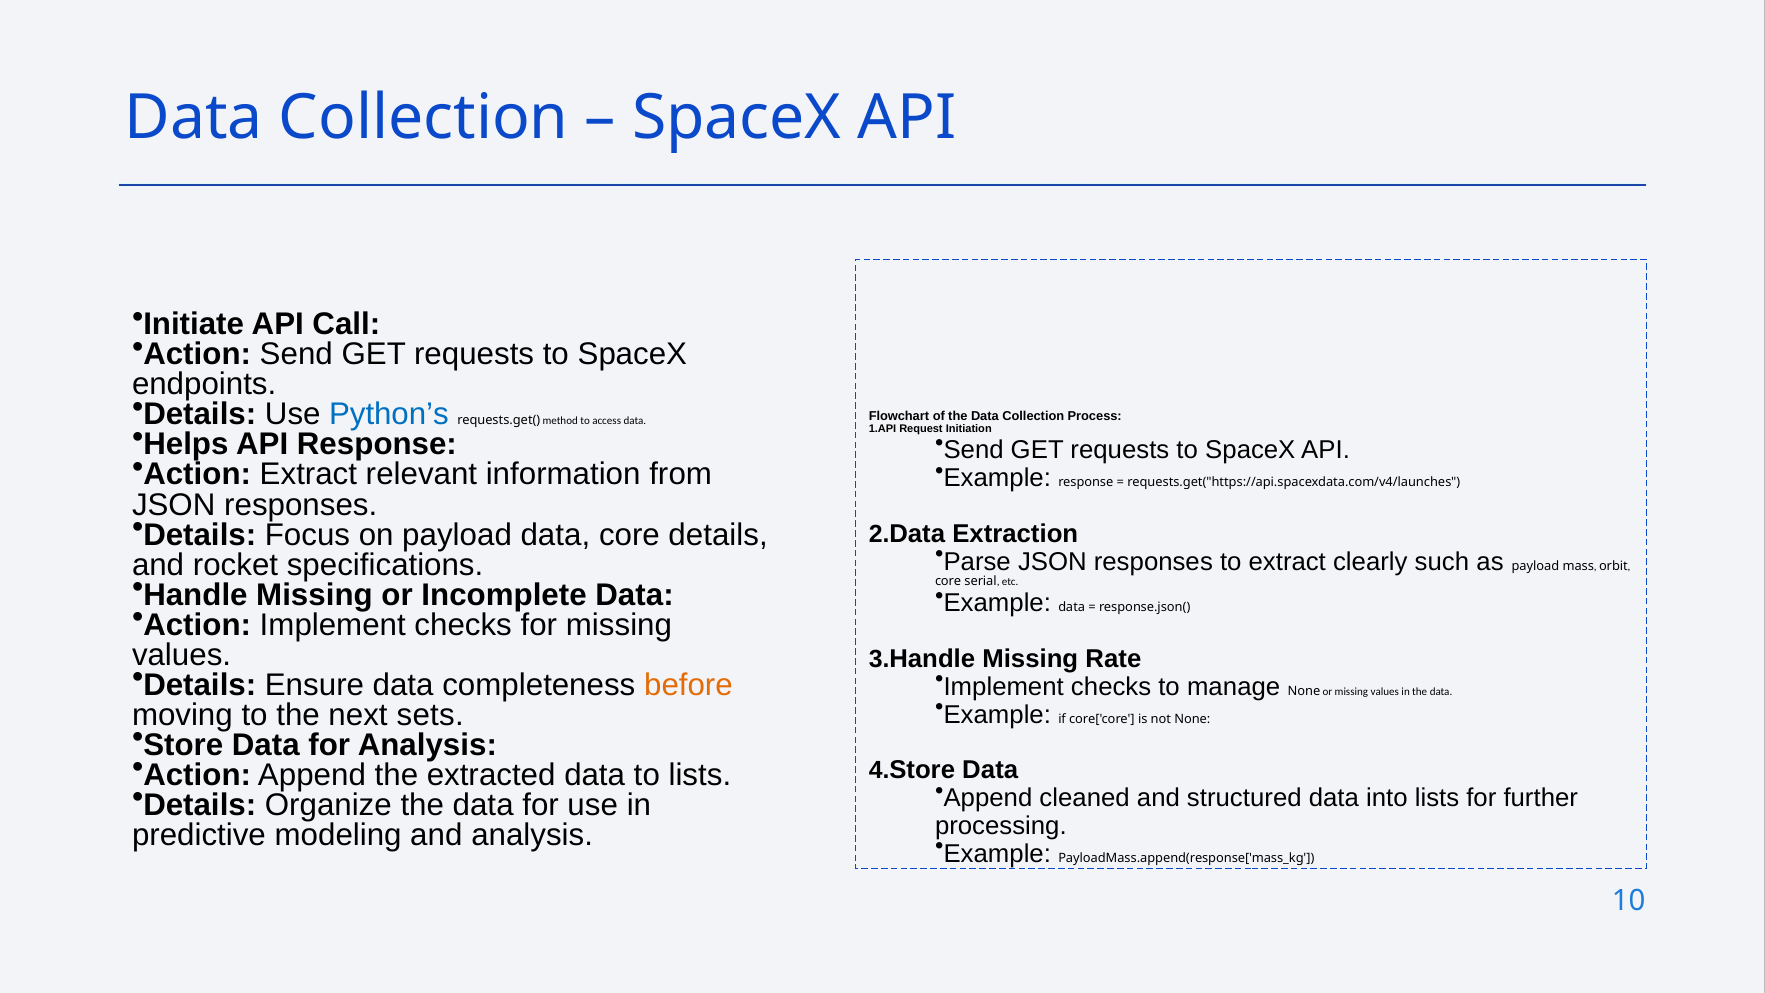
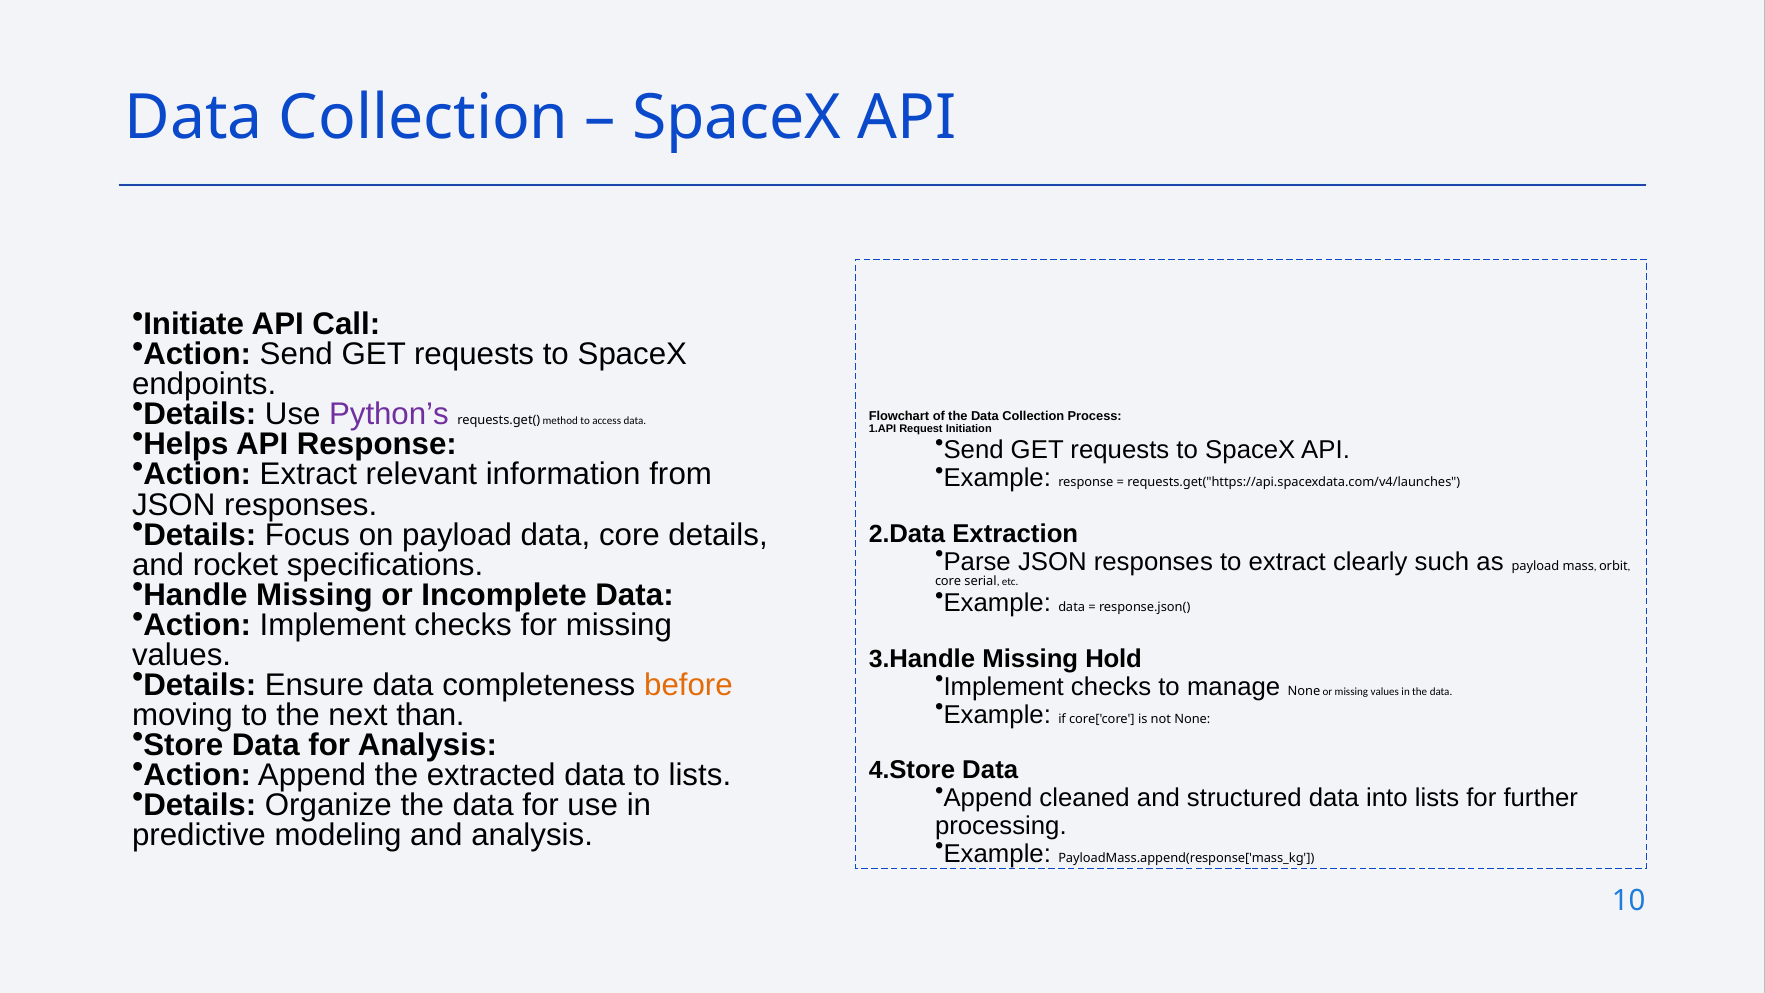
Python’s colour: blue -> purple (389, 415)
Rate: Rate -> Hold (1114, 659)
sets: sets -> than (430, 715)
